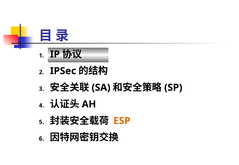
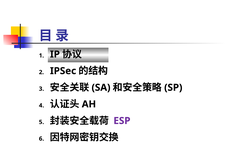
ESP colour: orange -> purple (122, 121)
